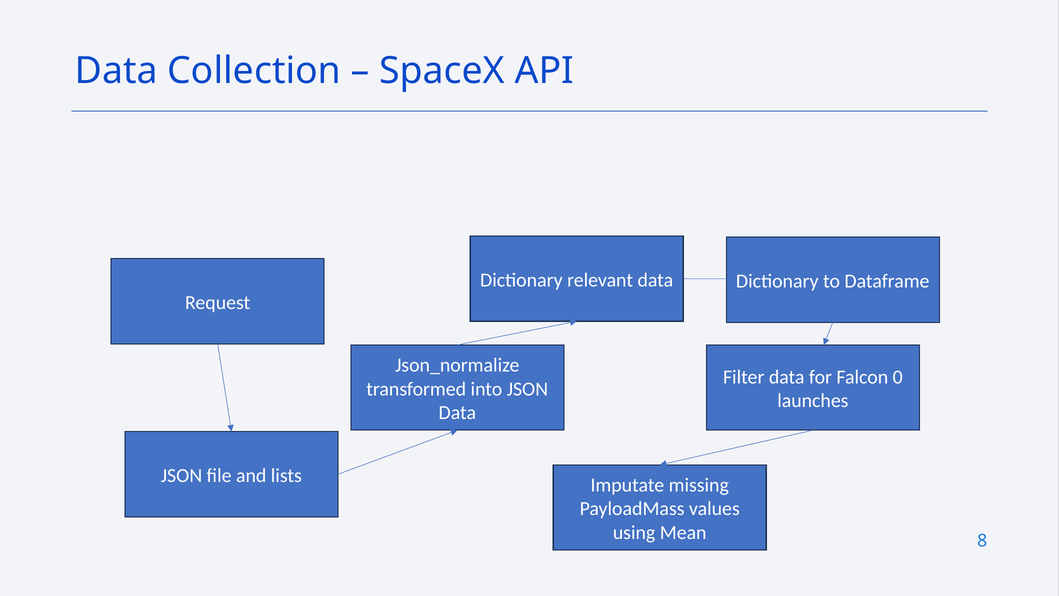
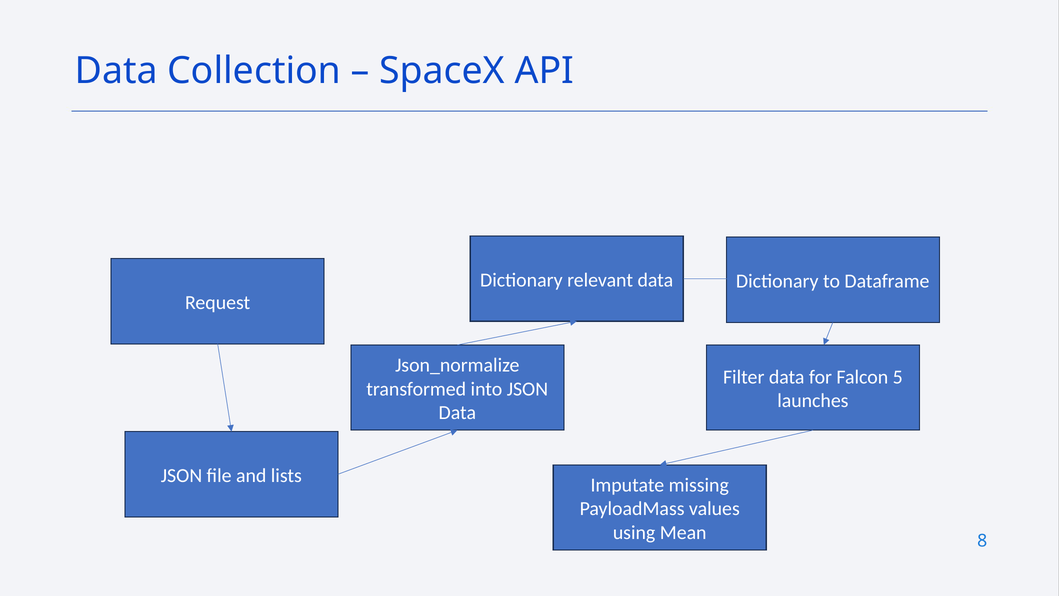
0: 0 -> 5 (898, 377)
